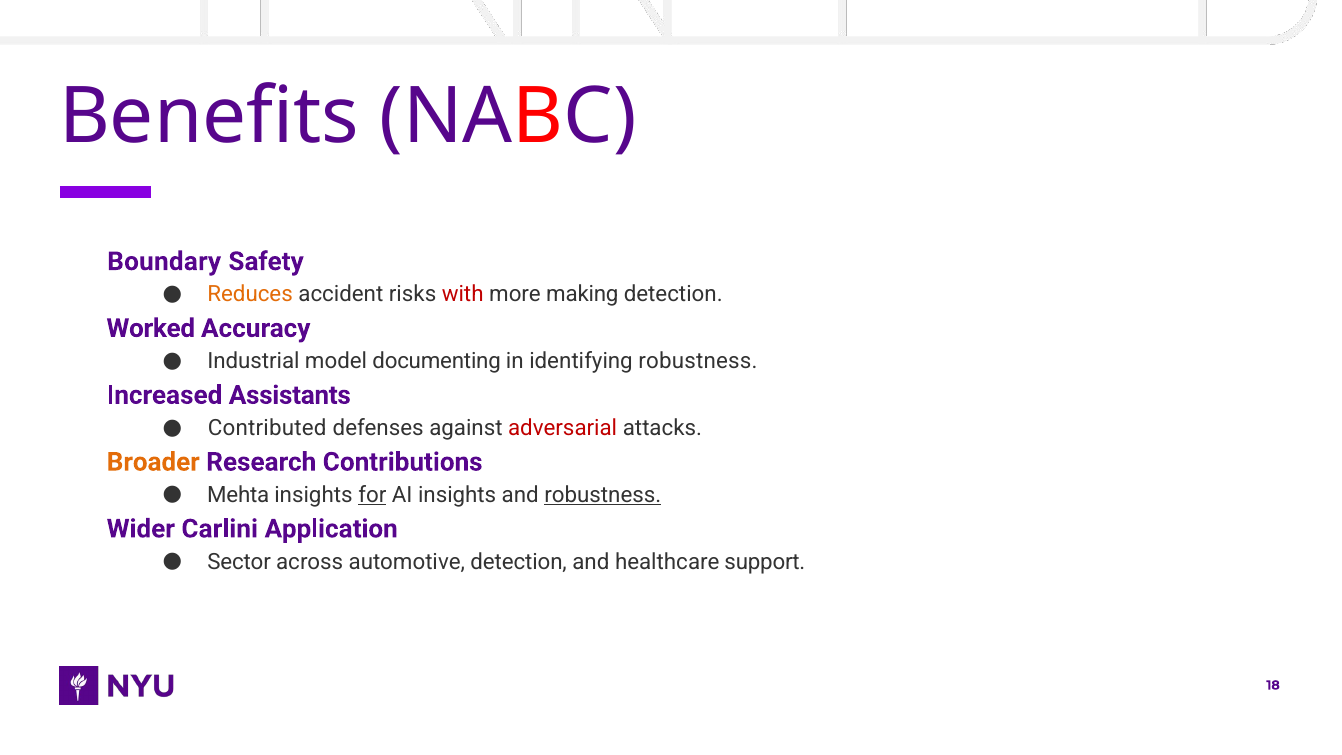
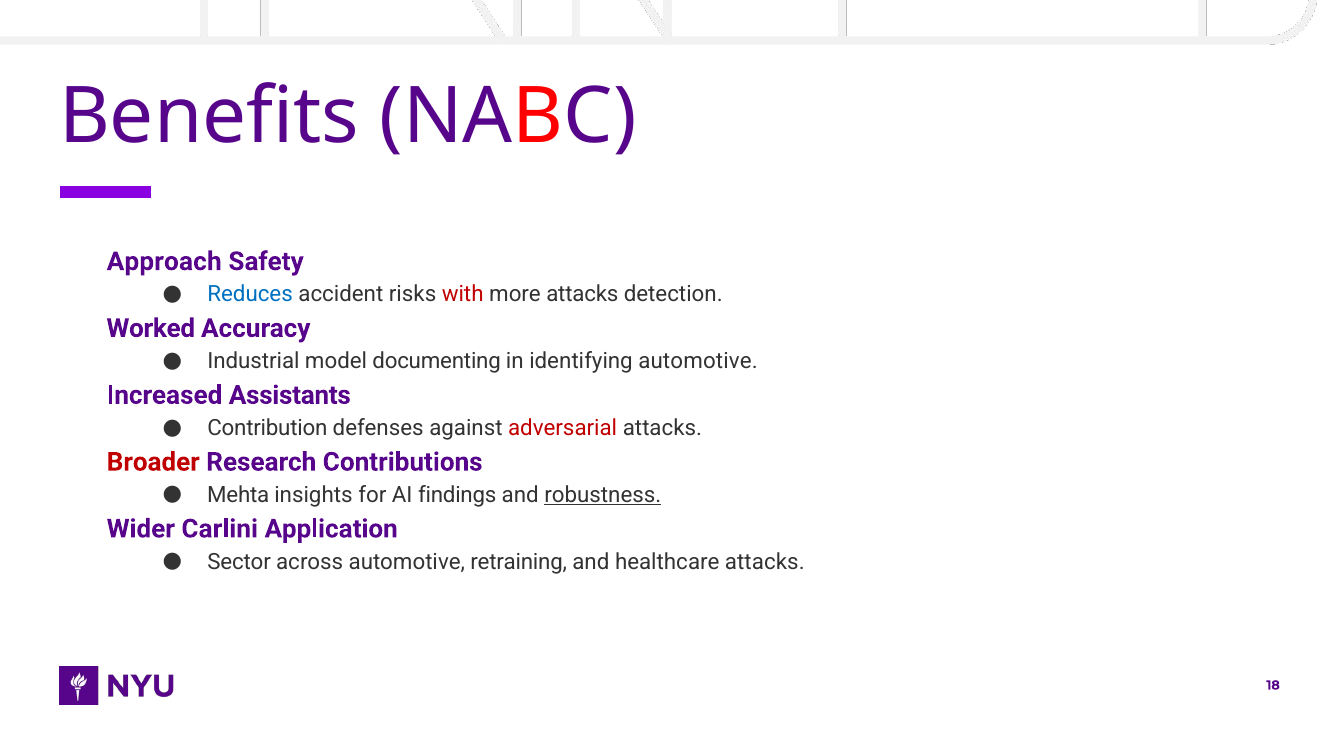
Boundary: Boundary -> Approach (164, 261)
Reduces colour: orange -> blue (250, 294)
more making: making -> attacks (582, 294)
identifying robustness: robustness -> automotive (698, 361)
Contributed: Contributed -> Contribution (267, 428)
Broader colour: orange -> red (153, 462)
for underline: present -> none (372, 495)
AI insights: insights -> findings (457, 495)
automotive detection: detection -> retraining (519, 562)
healthcare support: support -> attacks (765, 562)
